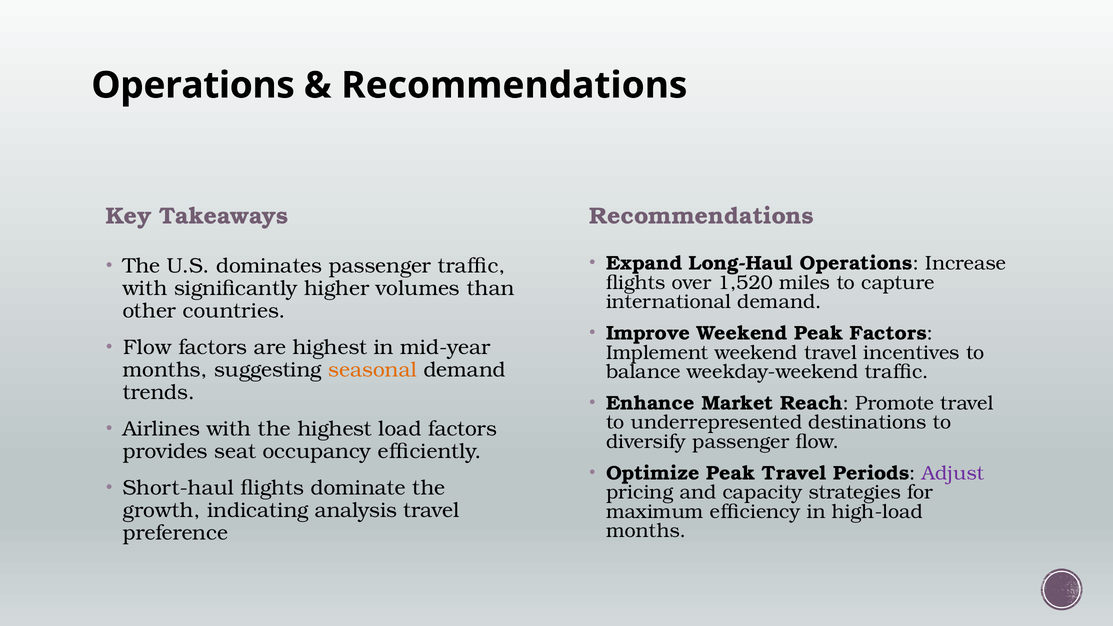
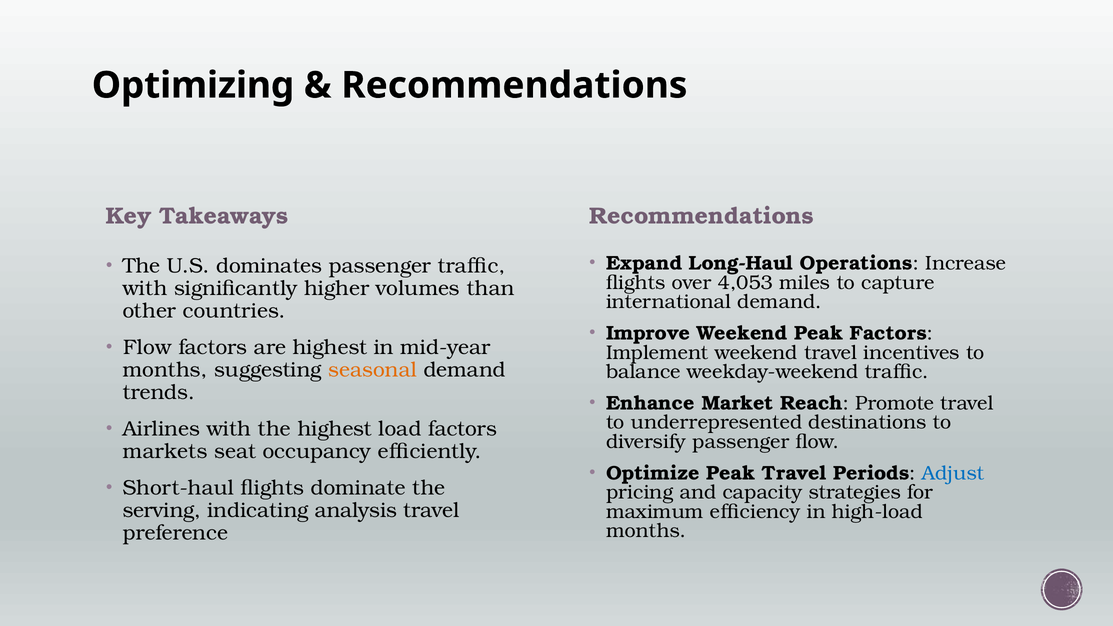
Operations: Operations -> Optimizing (193, 85)
1,520: 1,520 -> 4,053 (745, 283)
provides: provides -> markets (165, 451)
Adjust colour: purple -> blue (953, 473)
growth: growth -> serving (162, 510)
